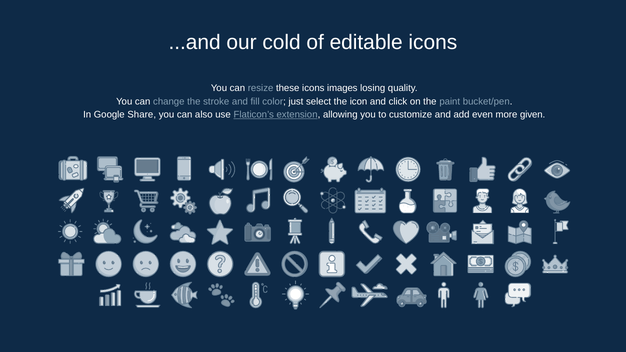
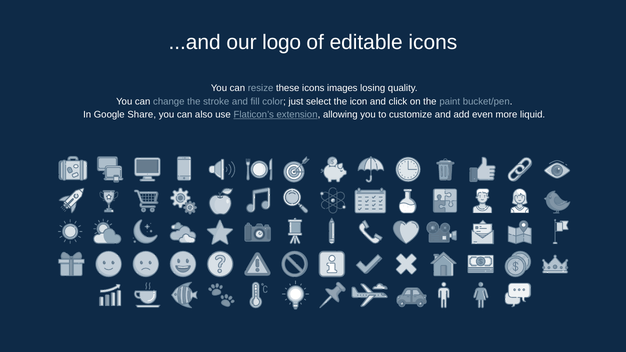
cold: cold -> logo (282, 42)
given: given -> liquid (533, 115)
